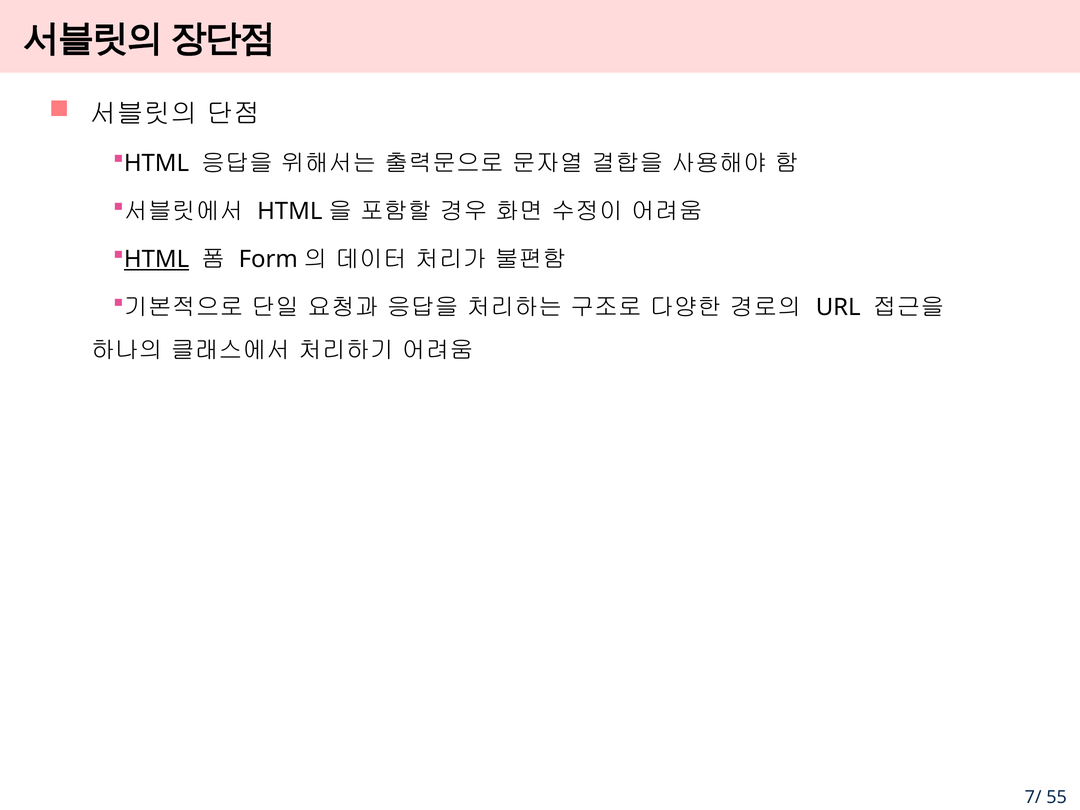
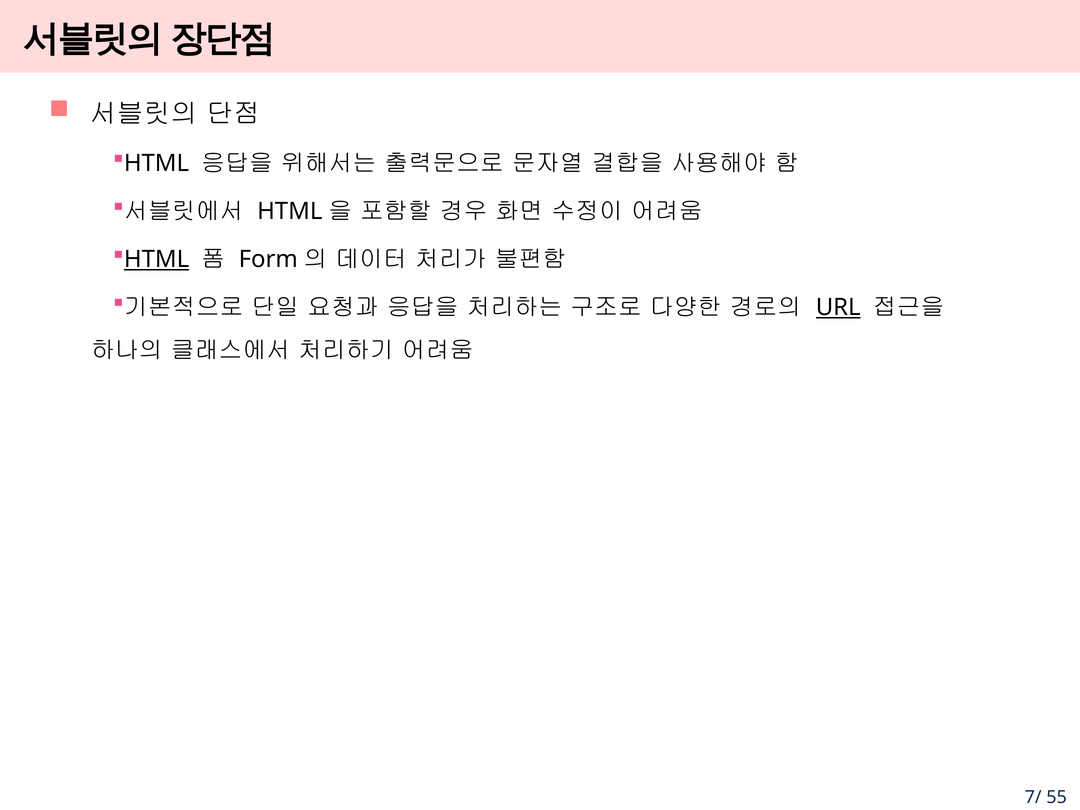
URL underline: none -> present (838, 307)
